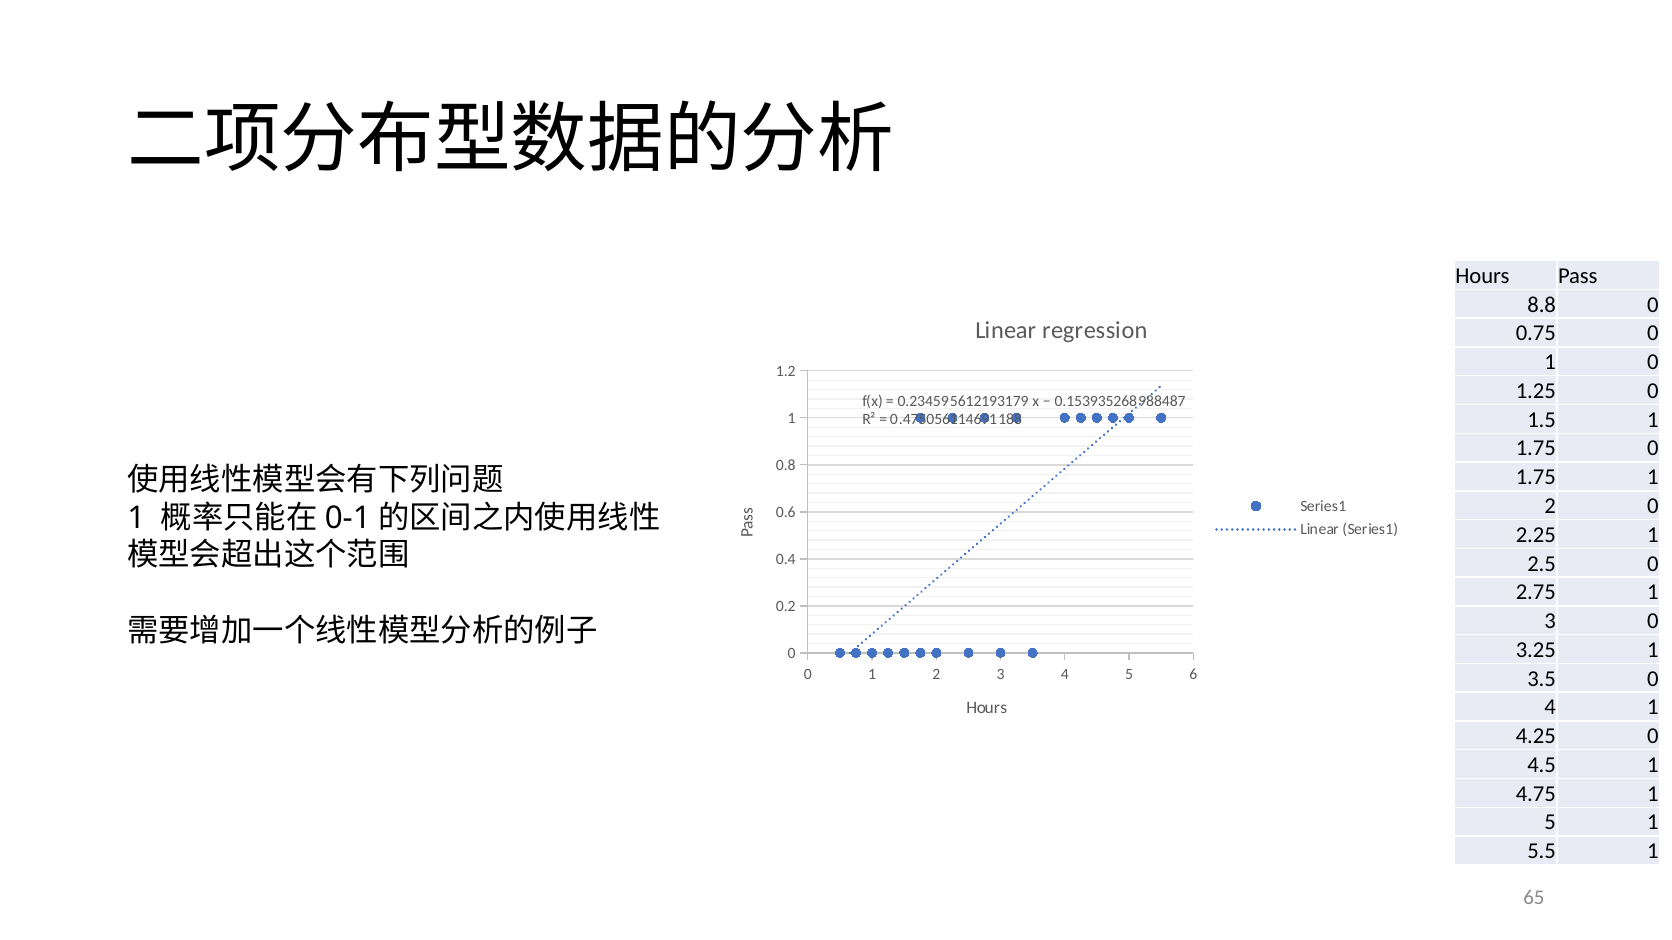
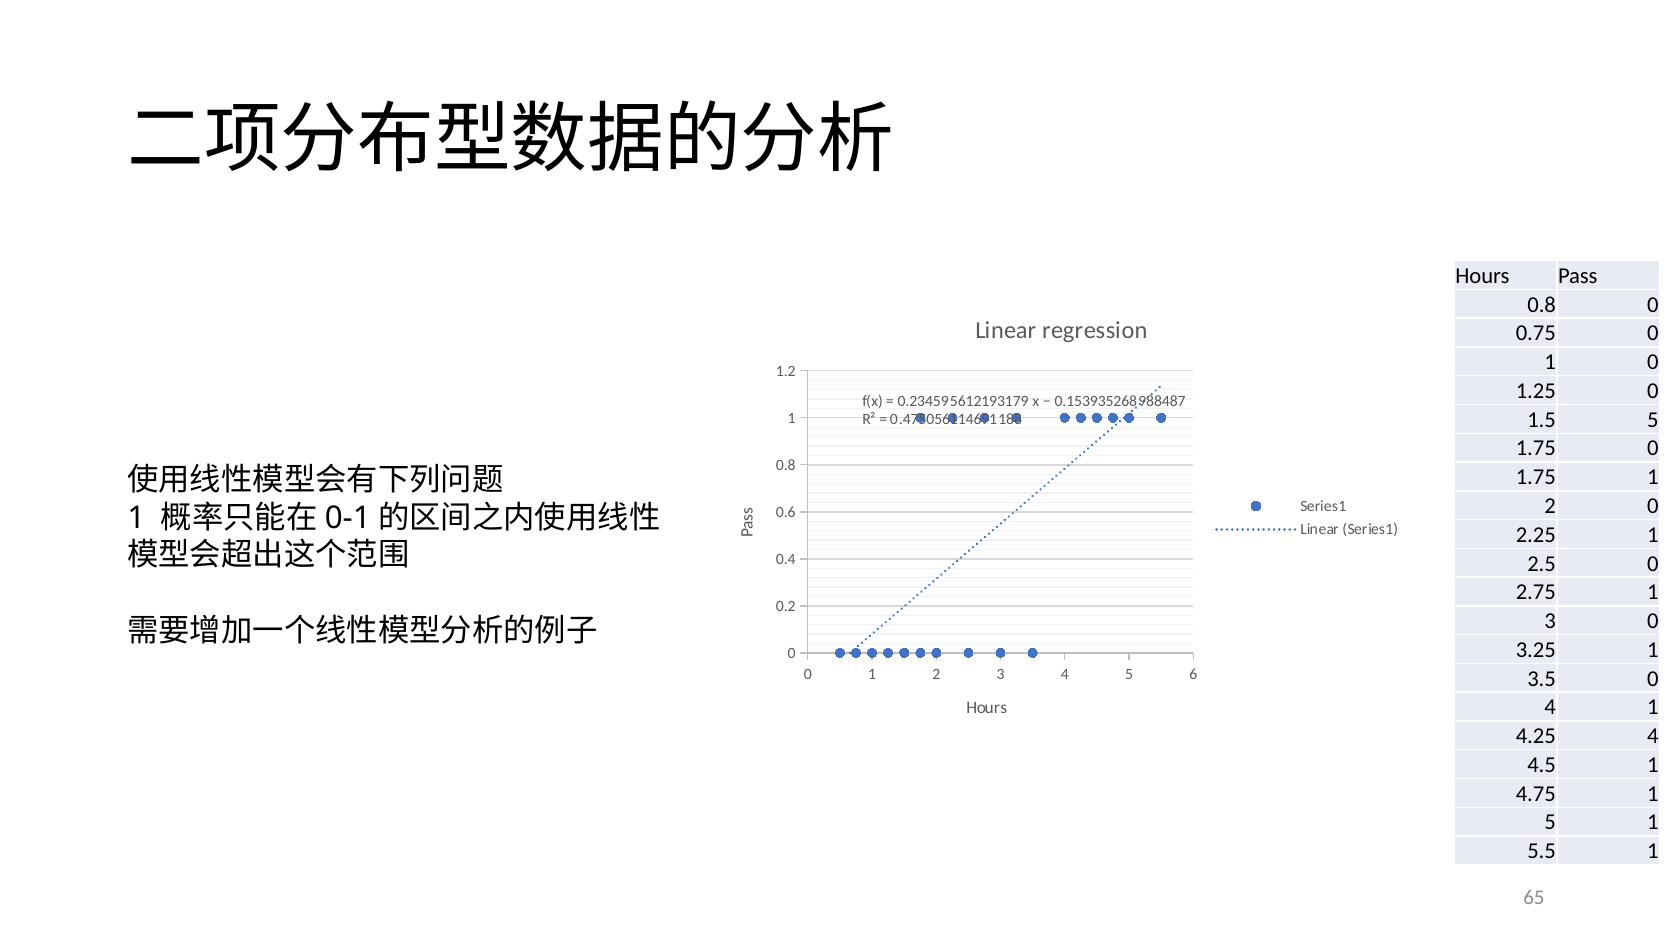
8.8: 8.8 -> 0.8 (1542, 305)
1.5 1: 1 -> 5 (1653, 420)
4.25 0: 0 -> 4 (1653, 737)
